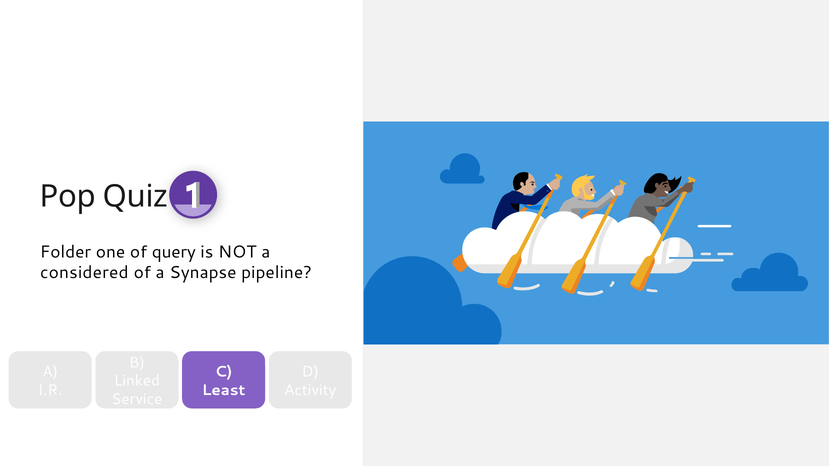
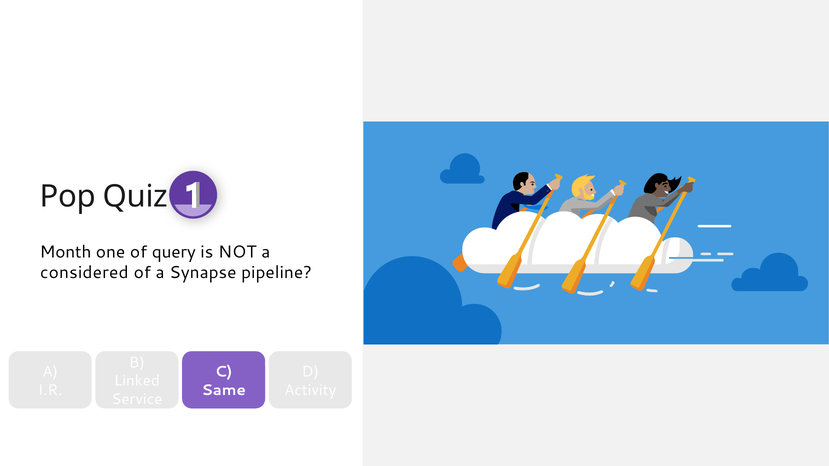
Folder: Folder -> Month (66, 252)
Least: Least -> Same (224, 390)
